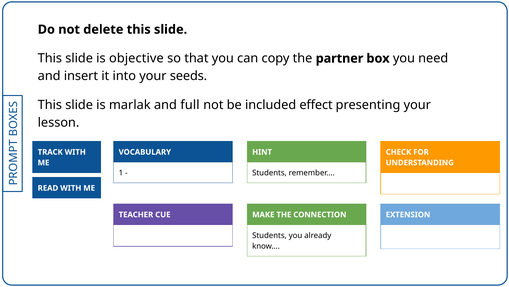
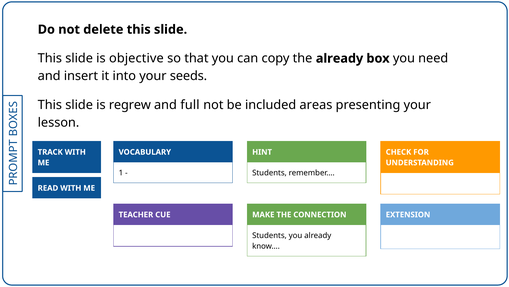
the partner: partner -> already (340, 58)
marlak: marlak -> regrew (130, 105)
effect: effect -> areas (316, 105)
